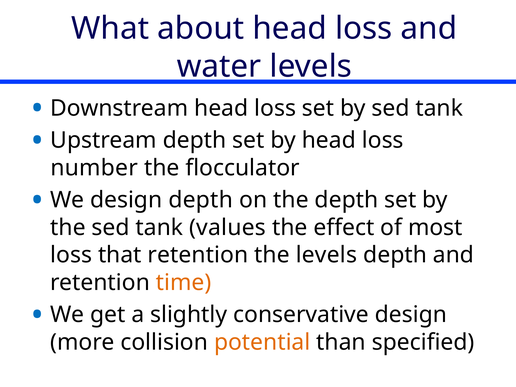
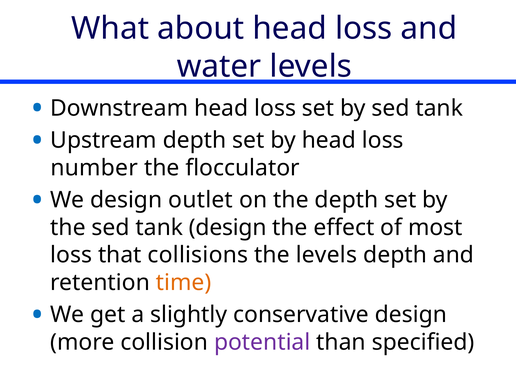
design depth: depth -> outlet (201, 200)
tank values: values -> design (228, 228)
that retention: retention -> collisions (198, 255)
potential colour: orange -> purple (262, 342)
